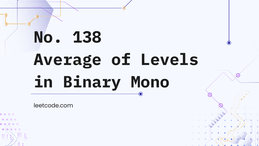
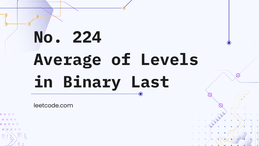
138: 138 -> 224 (87, 37)
Mono: Mono -> Last (150, 82)
